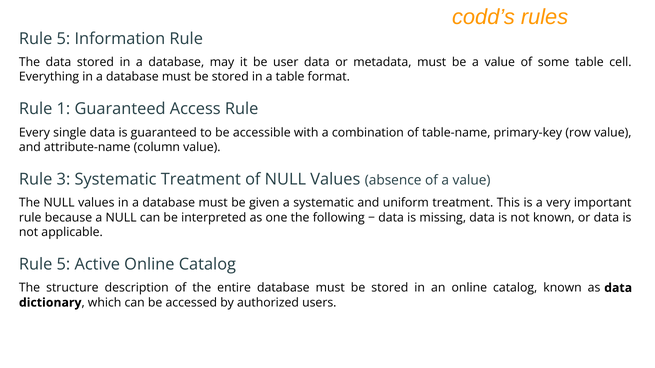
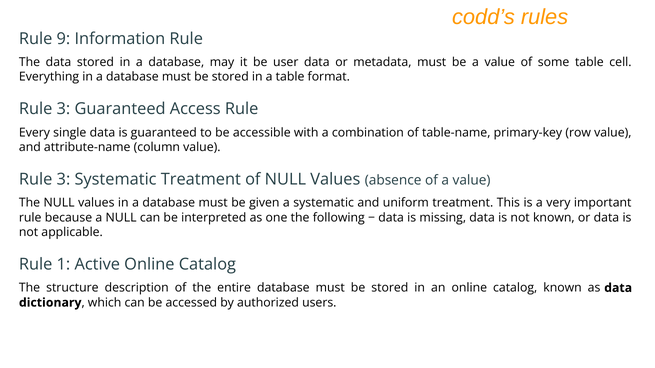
5: 5 -> 9 (63, 39)
1: 1 -> 3 (63, 109)
5: 5 -> 1 (63, 265)
